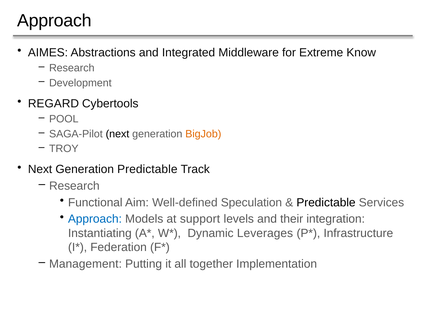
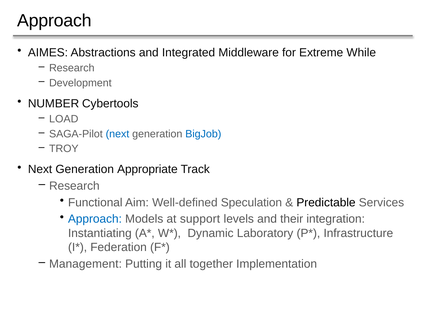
Know: Know -> While (361, 52)
REGARD: REGARD -> NUMBER (54, 103)
POOL: POOL -> LOAD (64, 119)
next colour: black -> blue (118, 134)
BigJob colour: orange -> blue (203, 134)
Generation Predictable: Predictable -> Appropriate (147, 169)
Leverages: Leverages -> Laboratory (265, 233)
